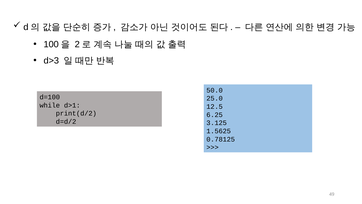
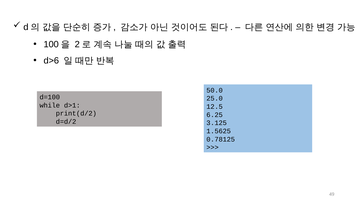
d>3: d>3 -> d>6 (51, 61)
